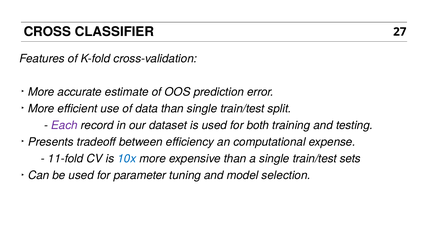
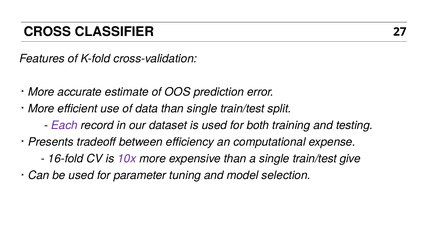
11-fold: 11-fold -> 16-fold (66, 159)
10x colour: blue -> purple (127, 159)
sets: sets -> give (350, 159)
